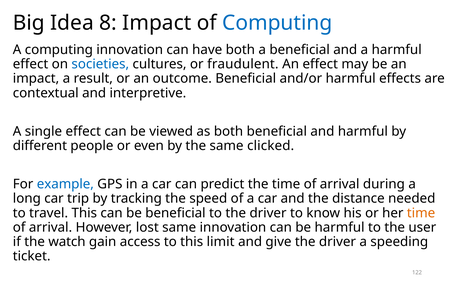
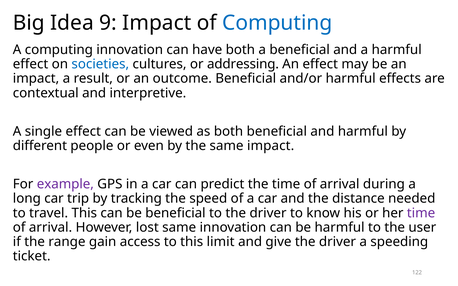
8: 8 -> 9 (108, 23)
fraudulent: fraudulent -> addressing (243, 64)
same clicked: clicked -> impact (271, 146)
example colour: blue -> purple (65, 184)
time colour: orange -> purple (421, 213)
watch: watch -> range (67, 242)
